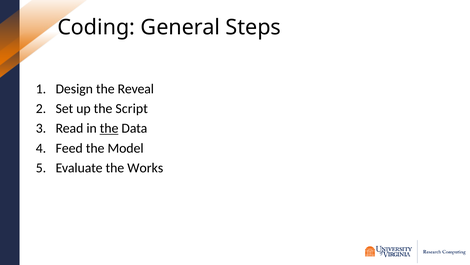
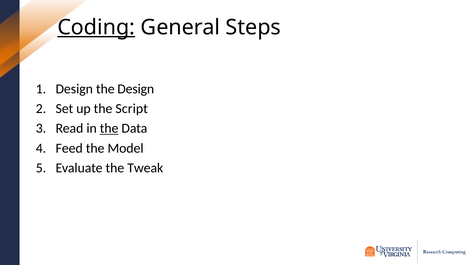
Coding underline: none -> present (96, 27)
the Reveal: Reveal -> Design (136, 89)
Works: Works -> Tweak (145, 167)
